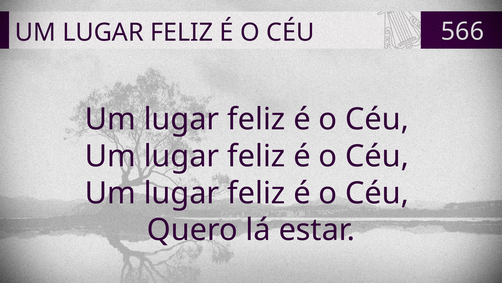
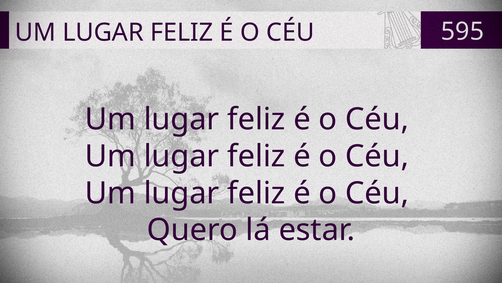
566: 566 -> 595 (463, 31)
